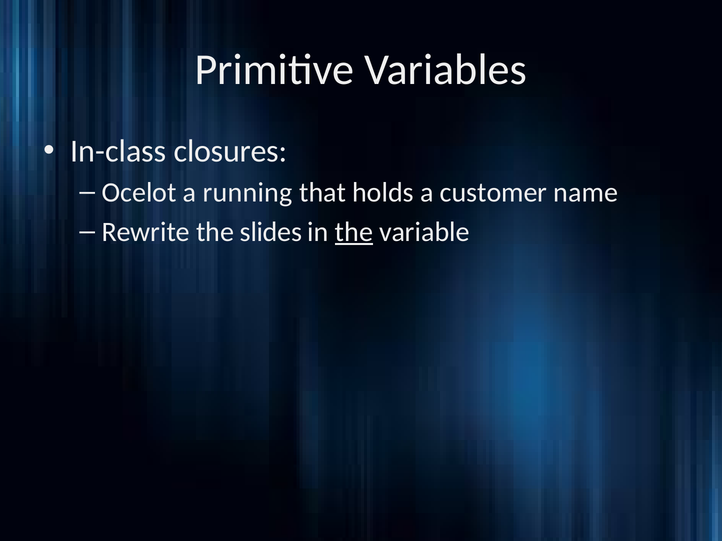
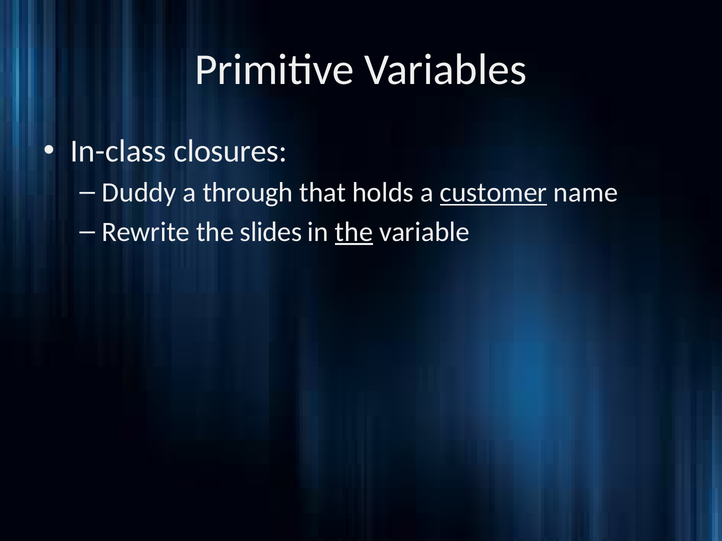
Ocelot: Ocelot -> Duddy (139, 193)
running: running -> through (248, 193)
customer underline: none -> present (494, 193)
